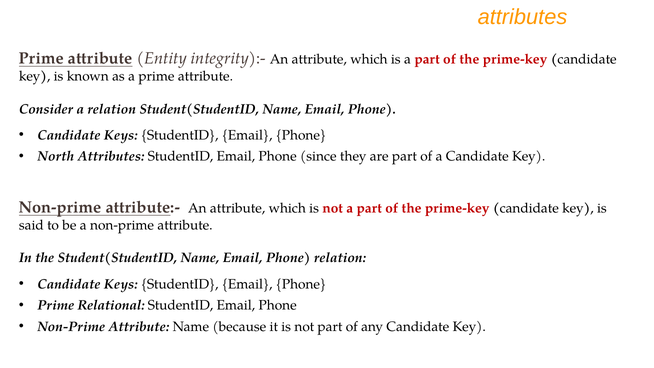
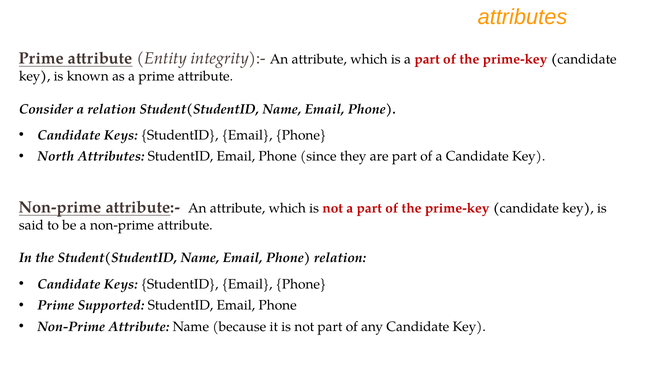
Relational: Relational -> Supported (111, 305)
